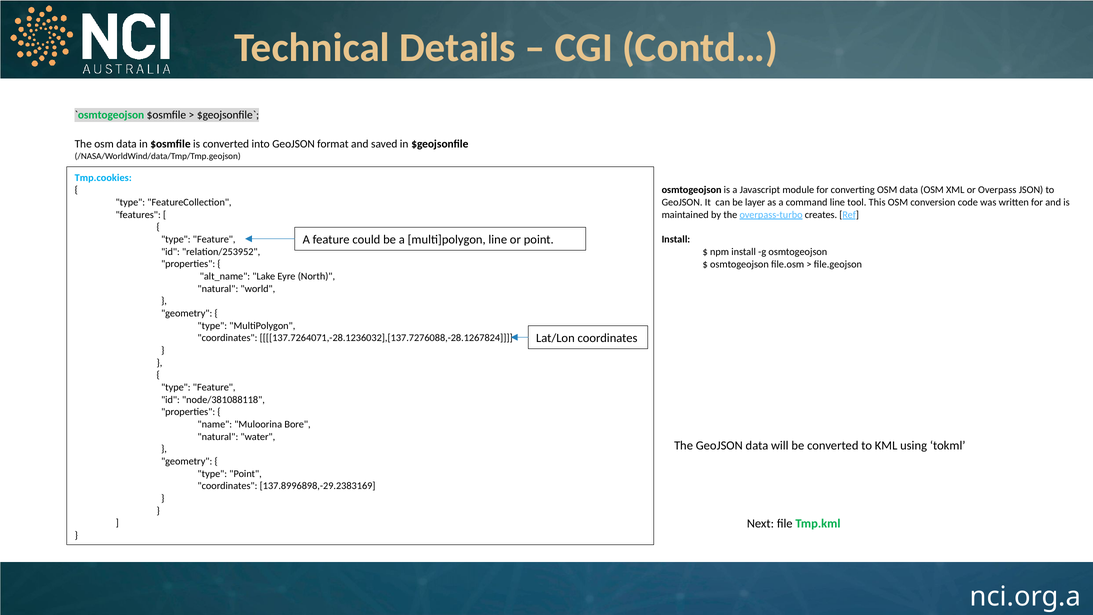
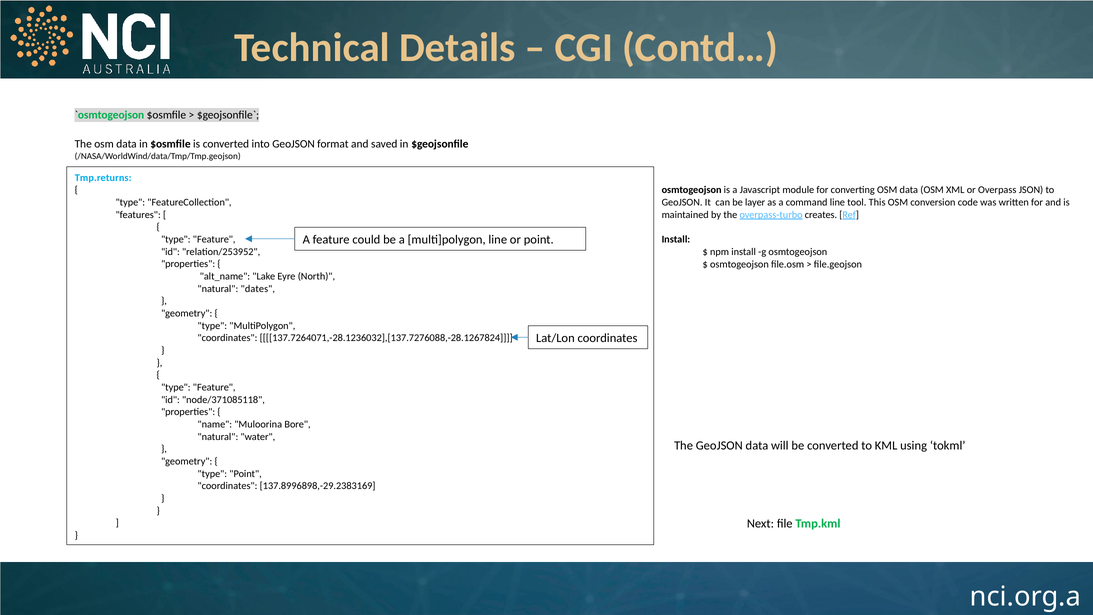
Tmp.cookies: Tmp.cookies -> Tmp.returns (103, 178)
world: world -> dates (258, 289)
node/381088118: node/381088118 -> node/371085118 (223, 400)
